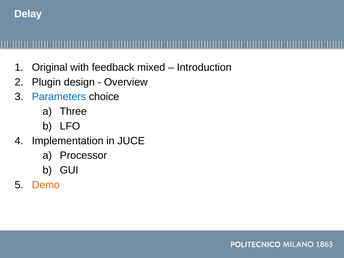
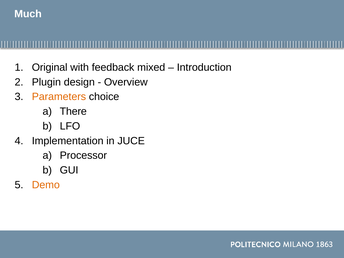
Delay: Delay -> Much (28, 14)
Parameters colour: blue -> orange (59, 97)
Three: Three -> There (73, 111)
